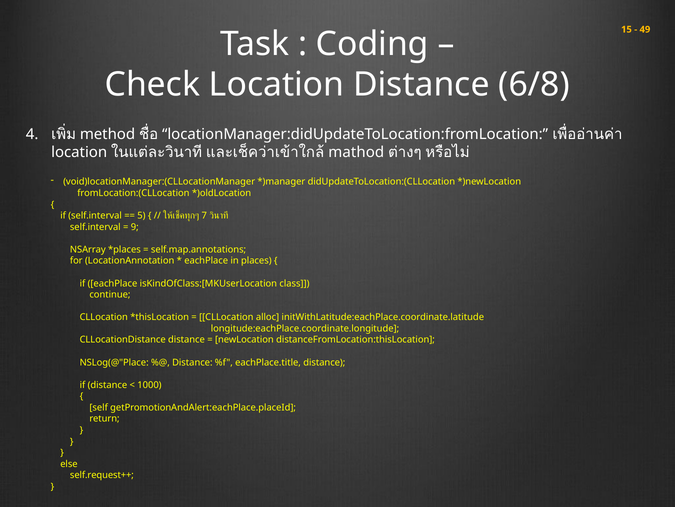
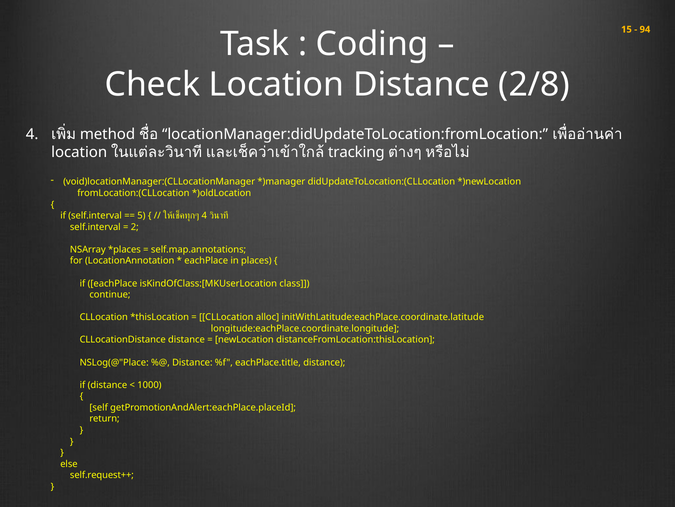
49: 49 -> 94 (645, 29)
6/8: 6/8 -> 2/8 (534, 84)
mathod: mathod -> tracking (356, 152)
7: 7 -> 4 (204, 215)
9: 9 -> 2 (135, 227)
